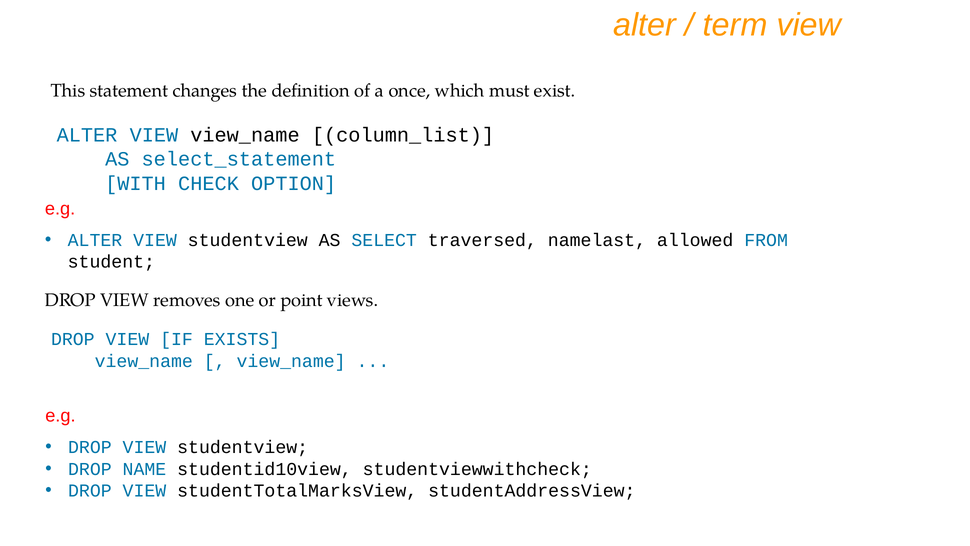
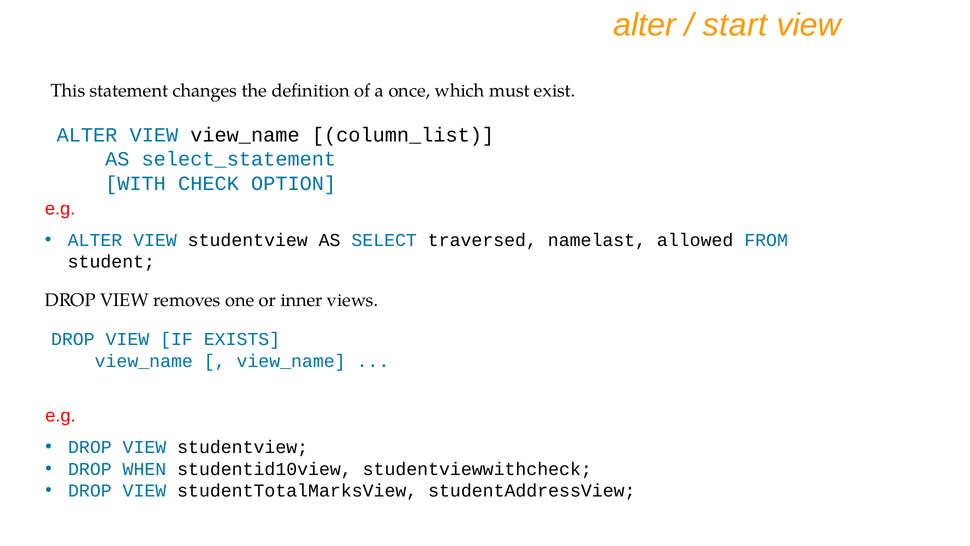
term: term -> start (735, 25)
point: point -> inner (302, 300)
NAME: NAME -> WHEN (144, 469)
